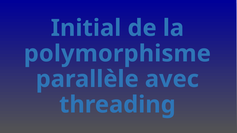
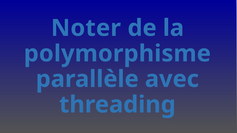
Initial: Initial -> Noter (86, 28)
